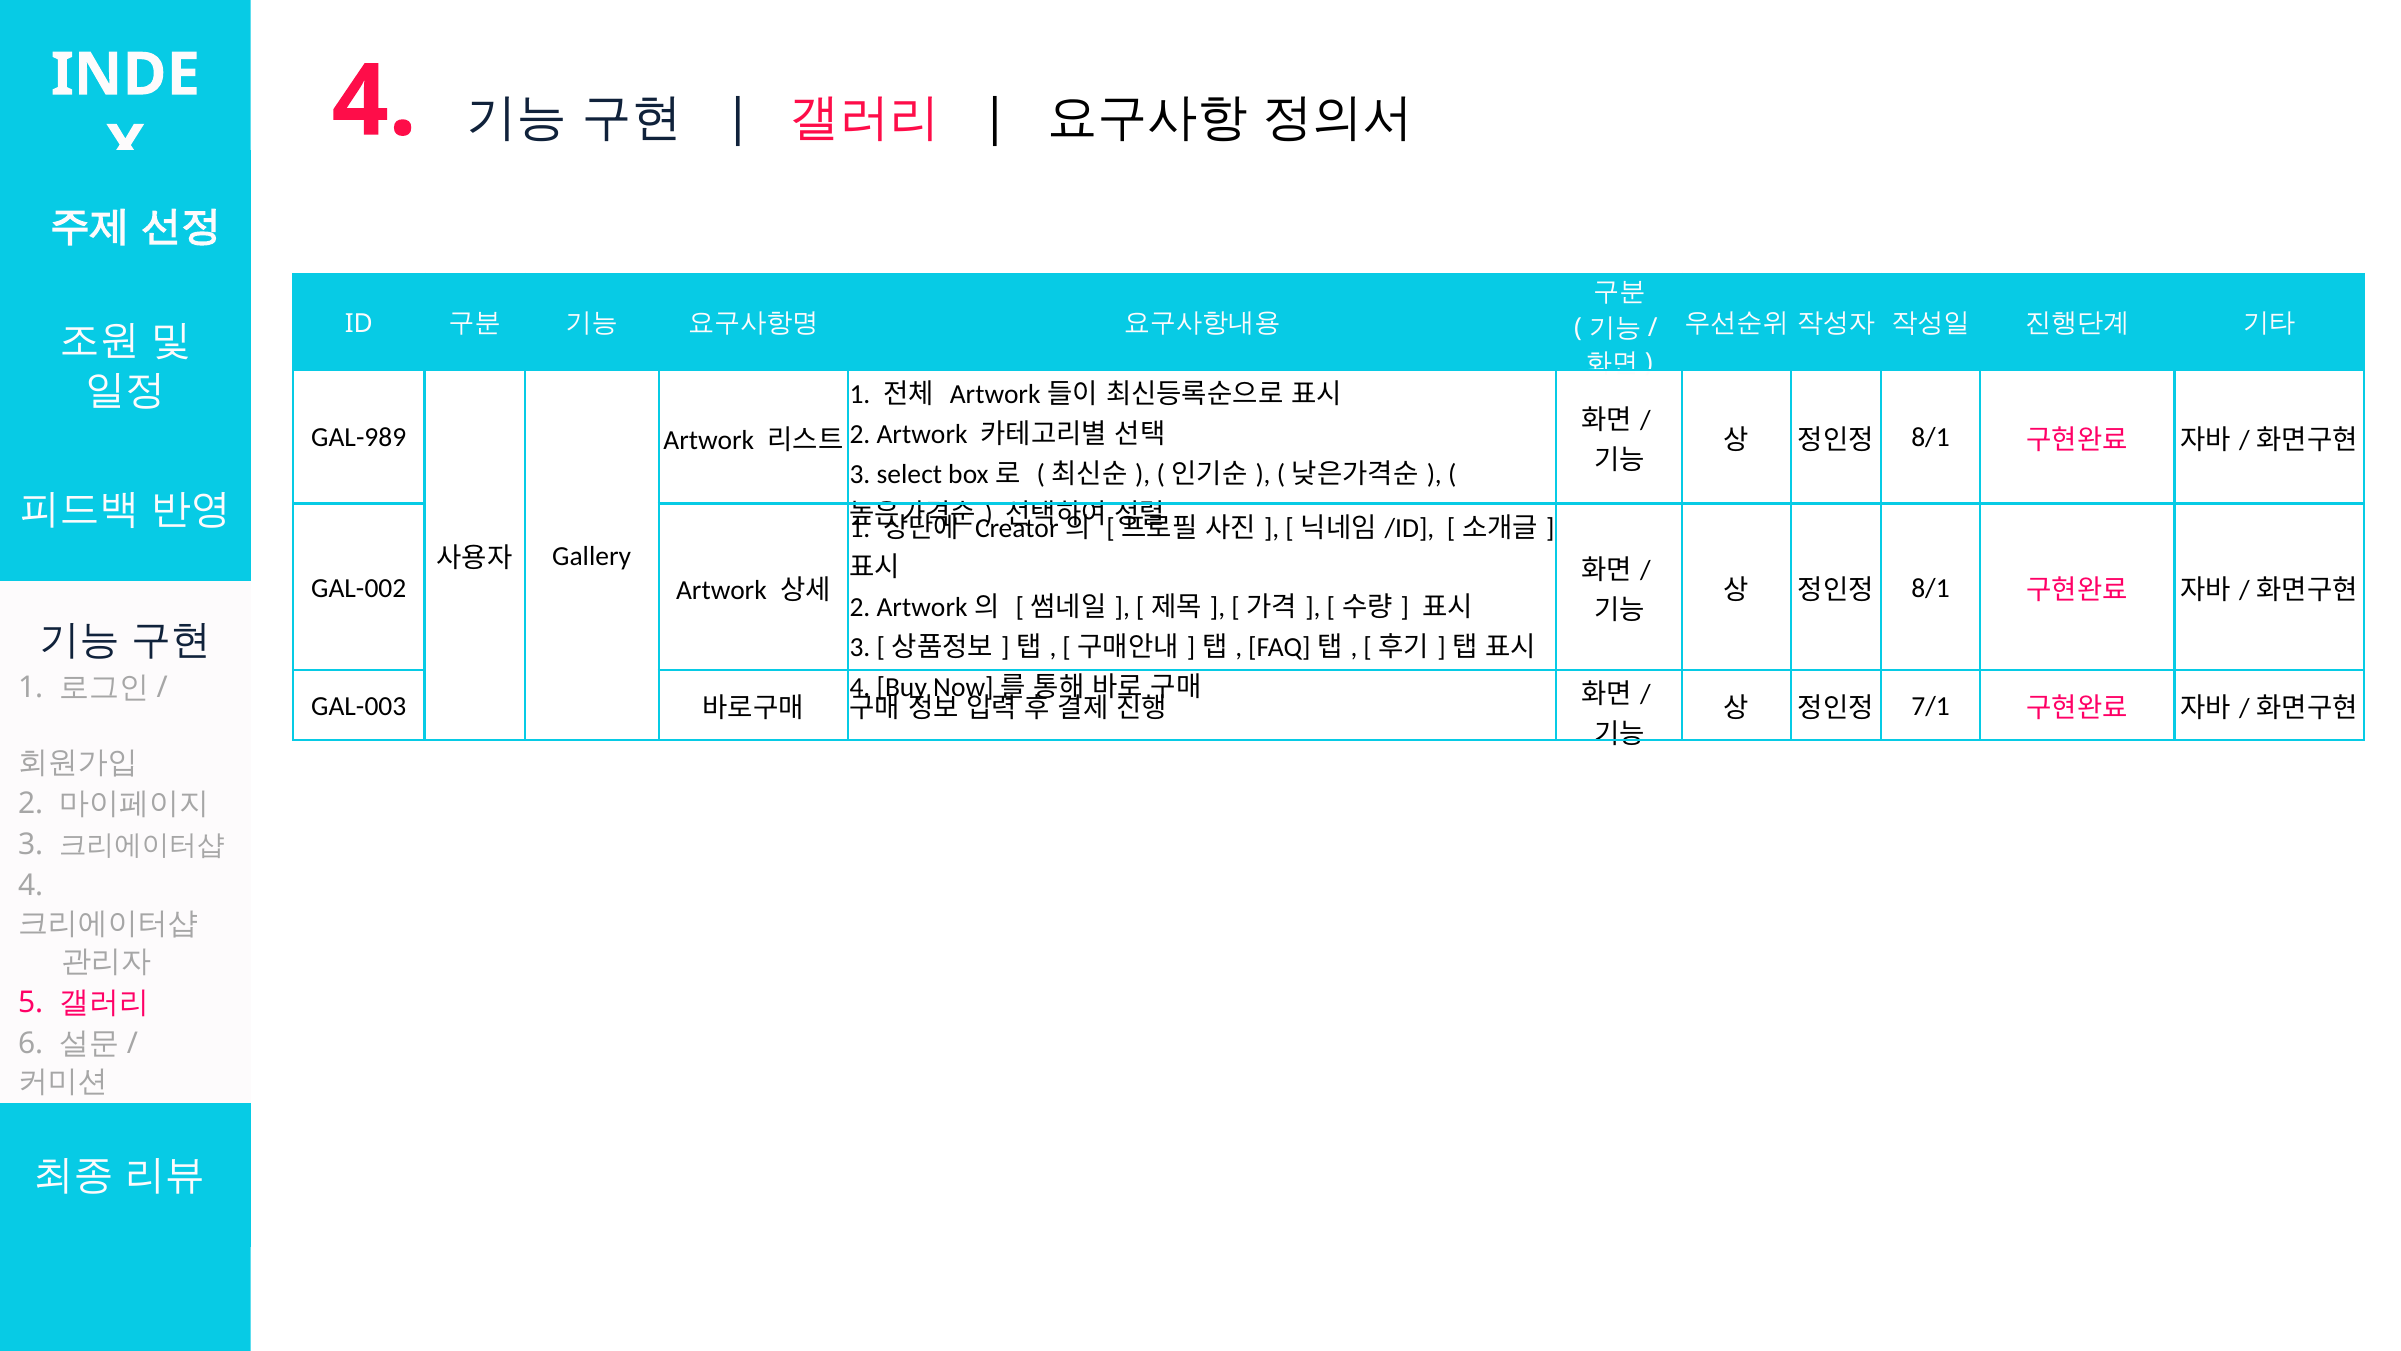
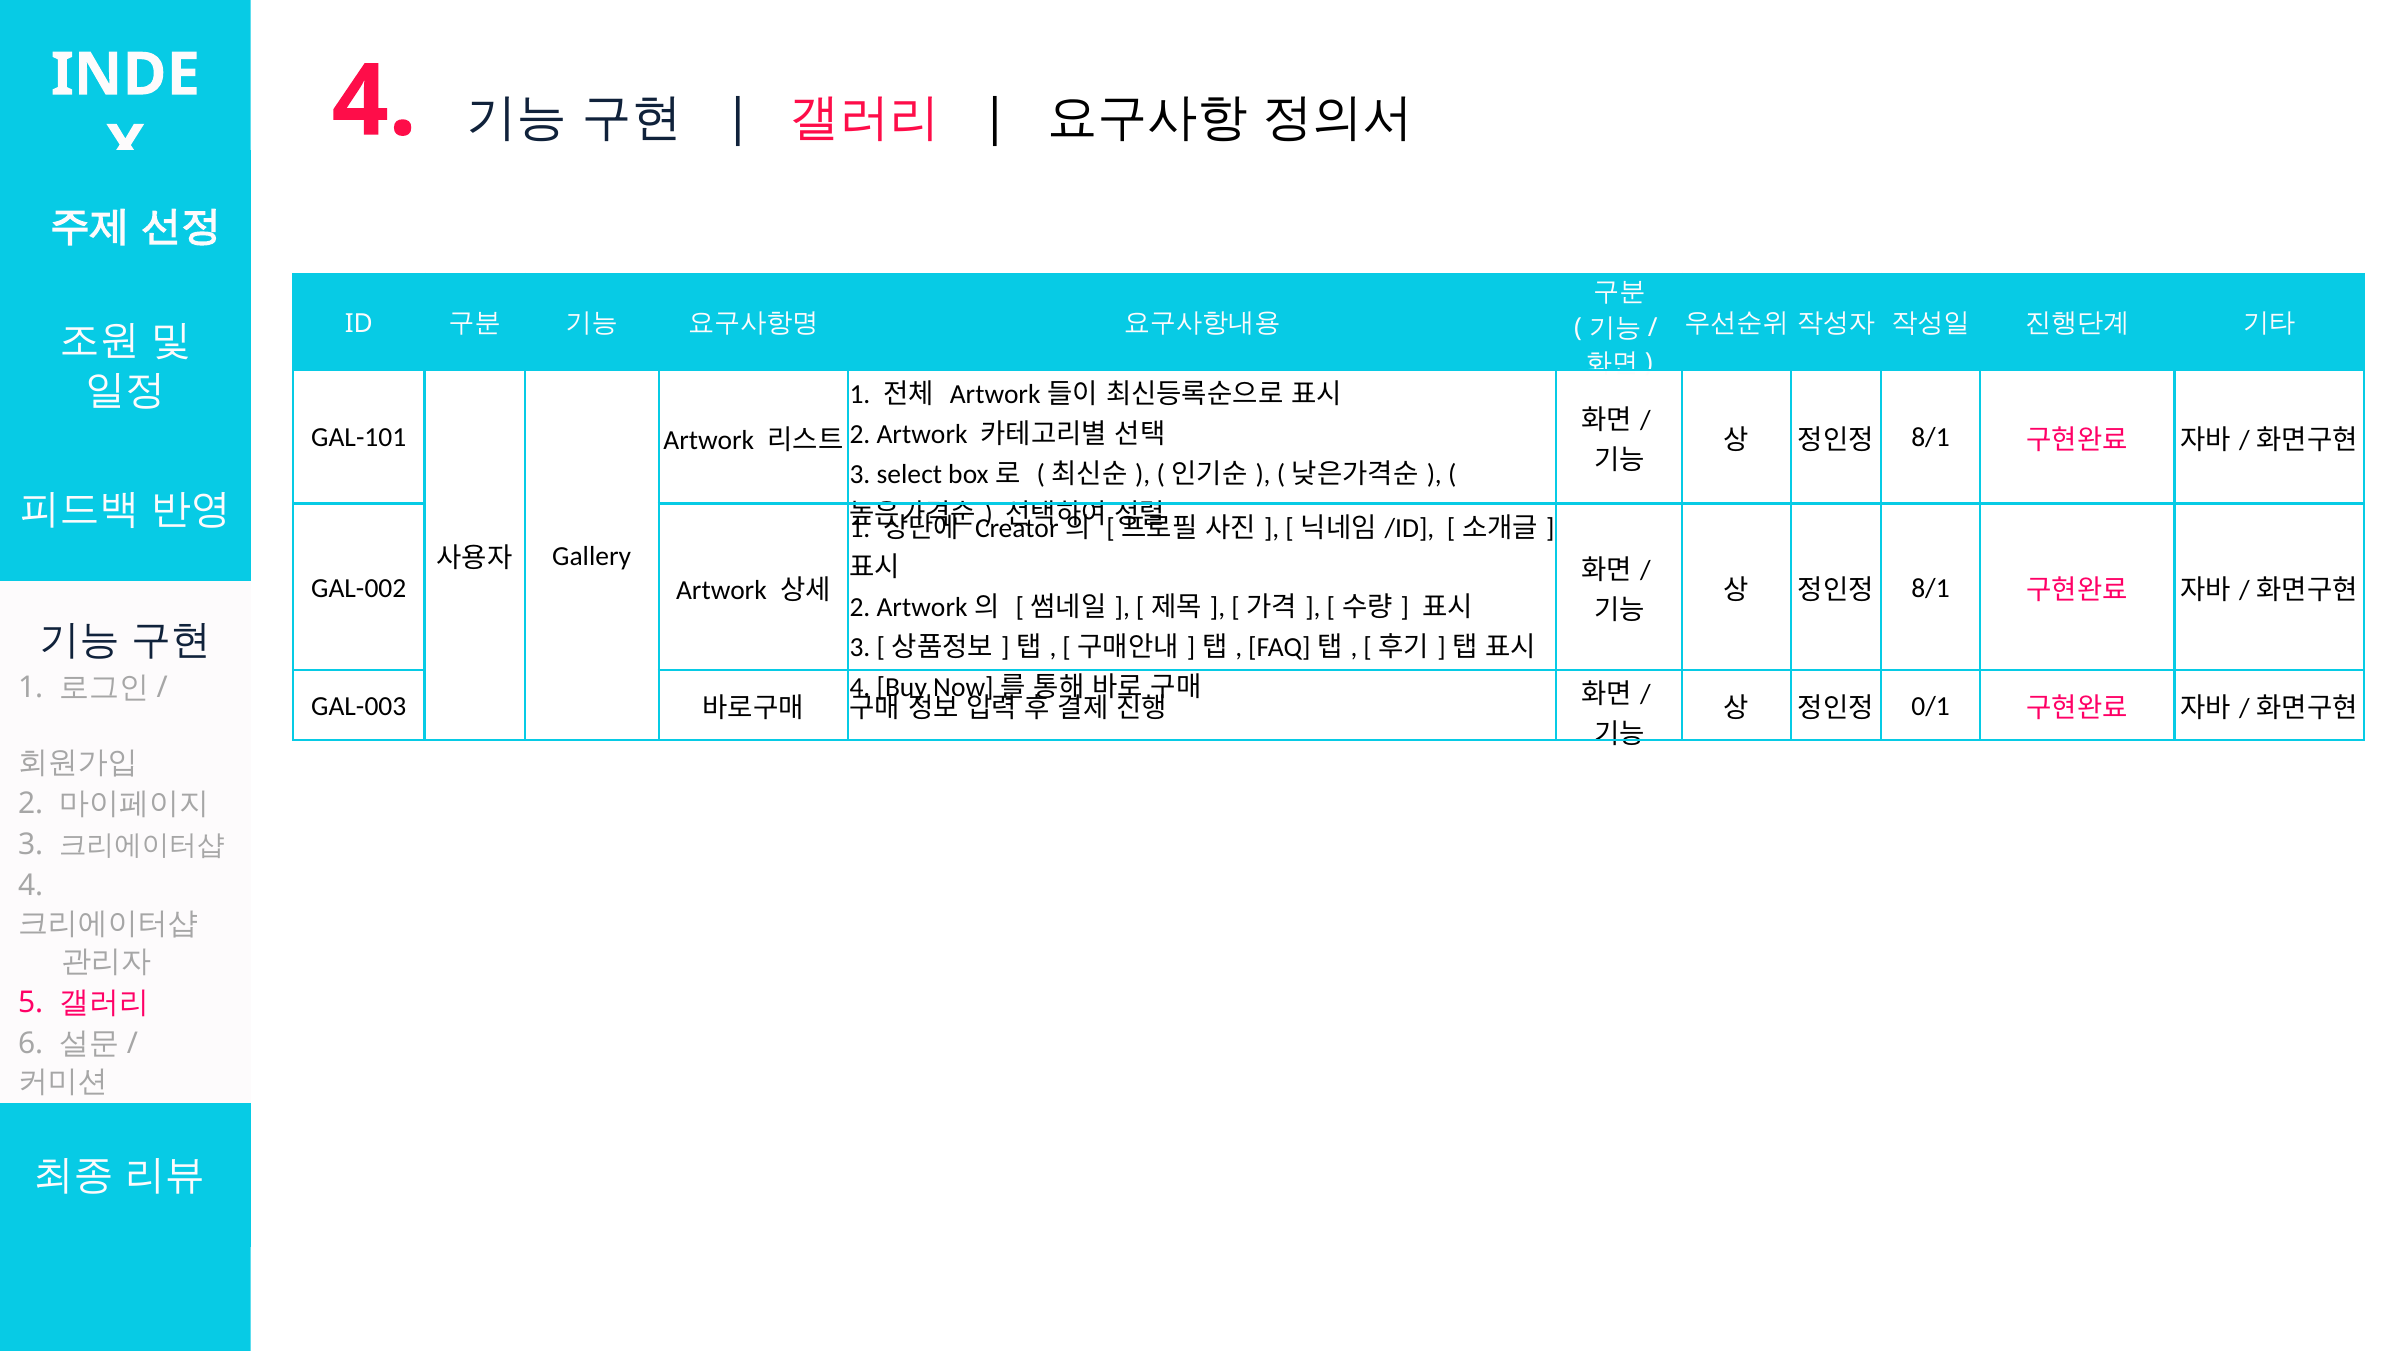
GAL-989: GAL-989 -> GAL-101 (359, 438)
7/1: 7/1 -> 0/1 (1931, 706)
